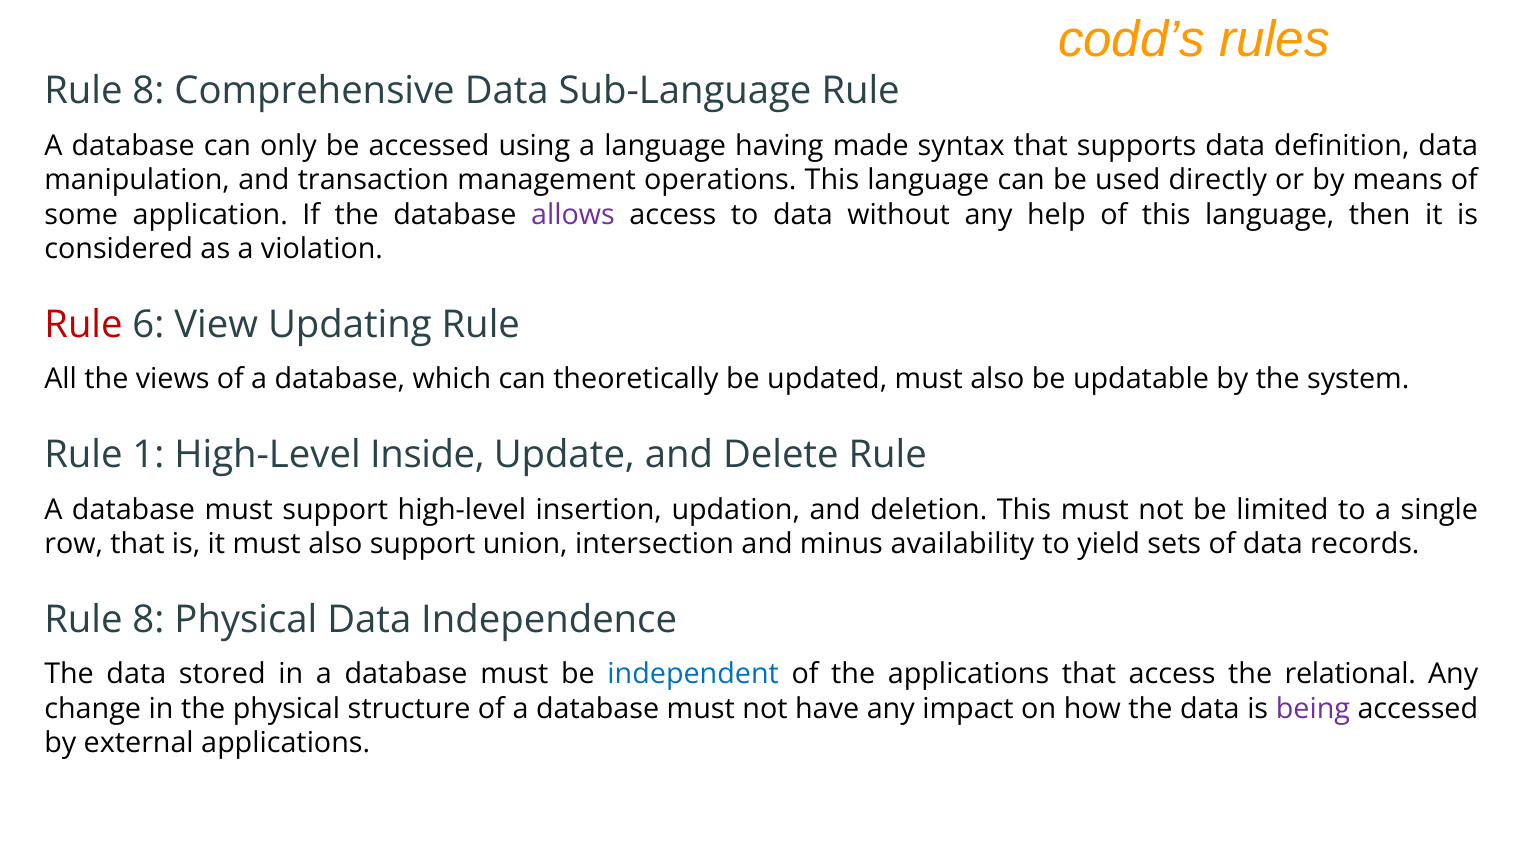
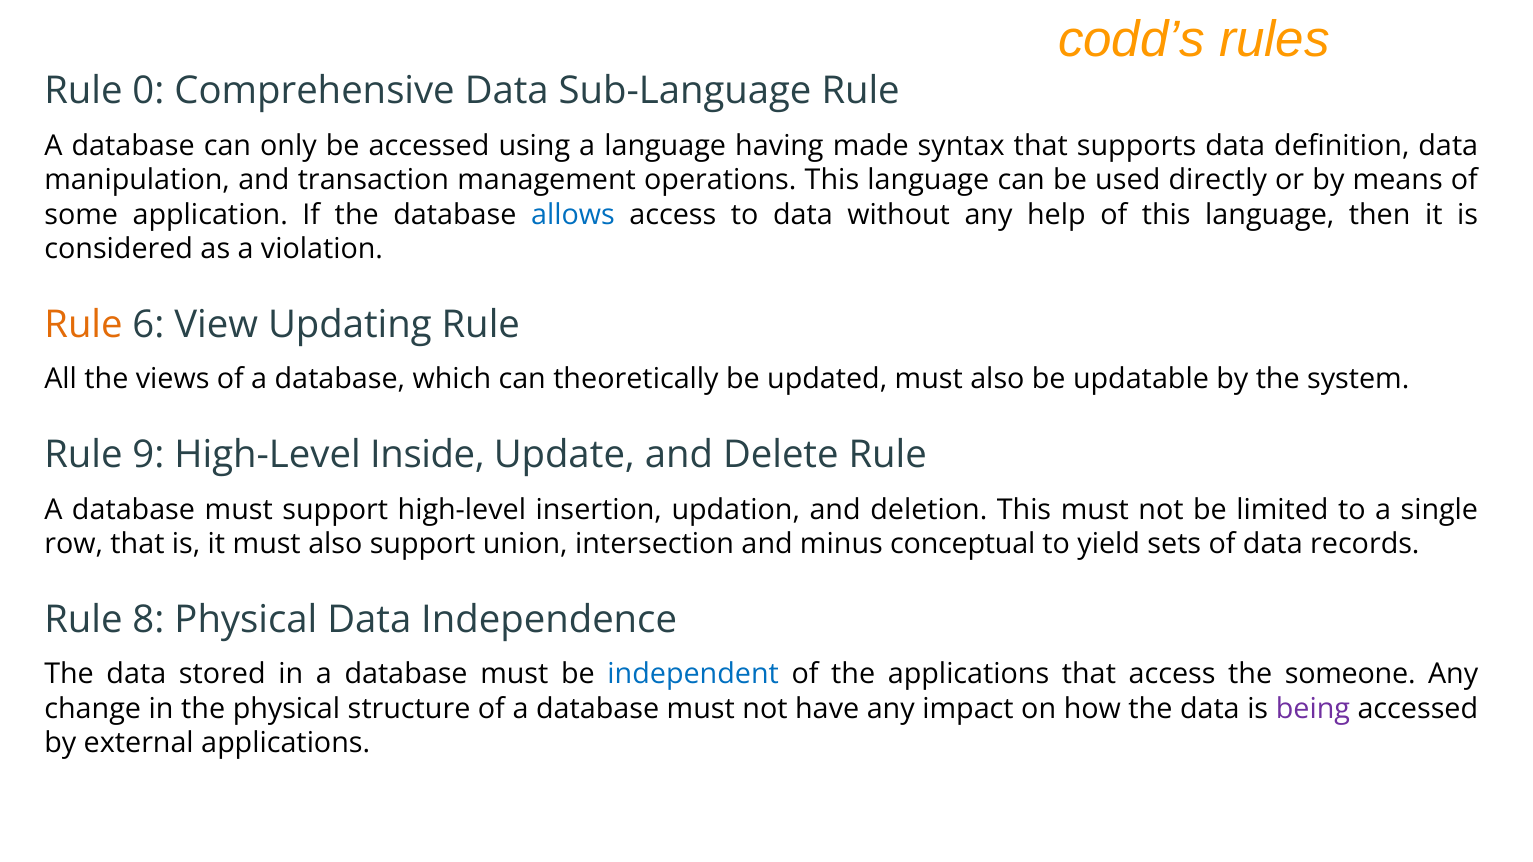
8: 8 -> 0 (148, 91)
allows colour: purple -> blue (573, 215)
Rule colour: red -> orange (84, 325)
1: 1 -> 9 (148, 455)
availability: availability -> conceptual (963, 544)
relational: relational -> someone (1350, 675)
